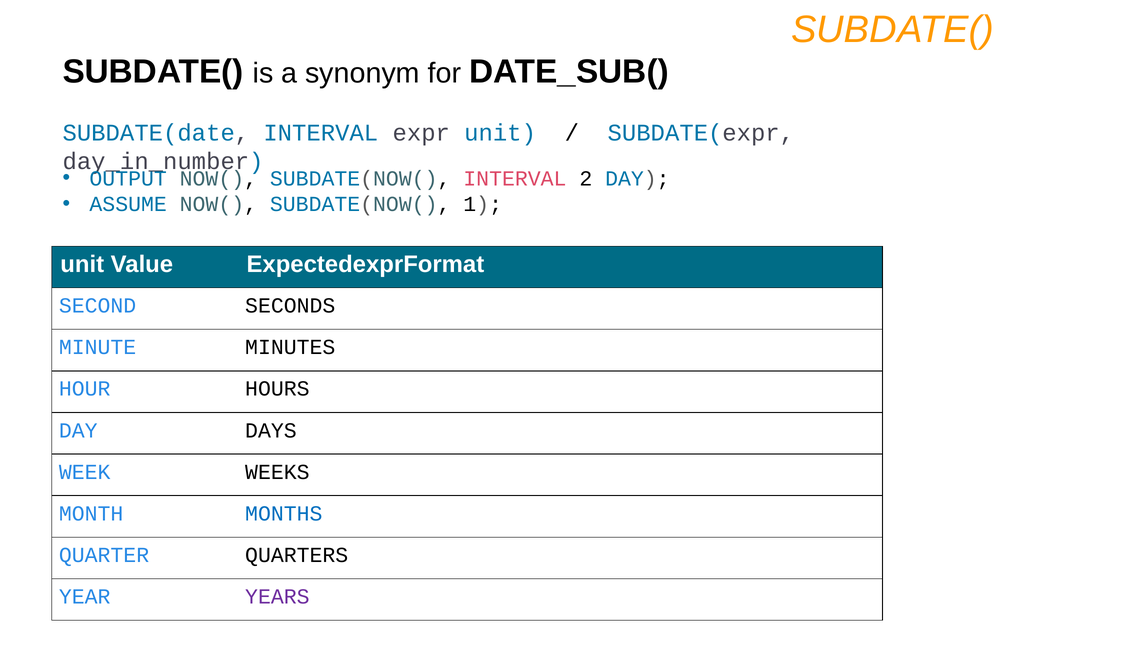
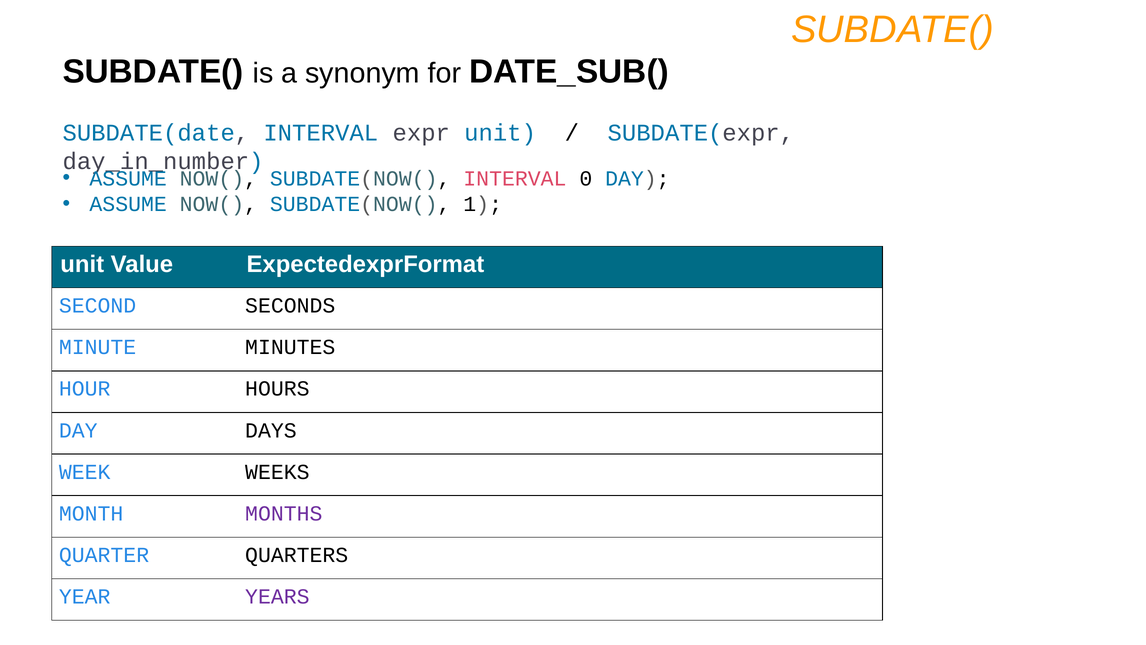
OUTPUT: OUTPUT -> ASSUME (128, 178)
2: 2 -> 0 (586, 178)
MONTHS colour: blue -> purple (284, 513)
